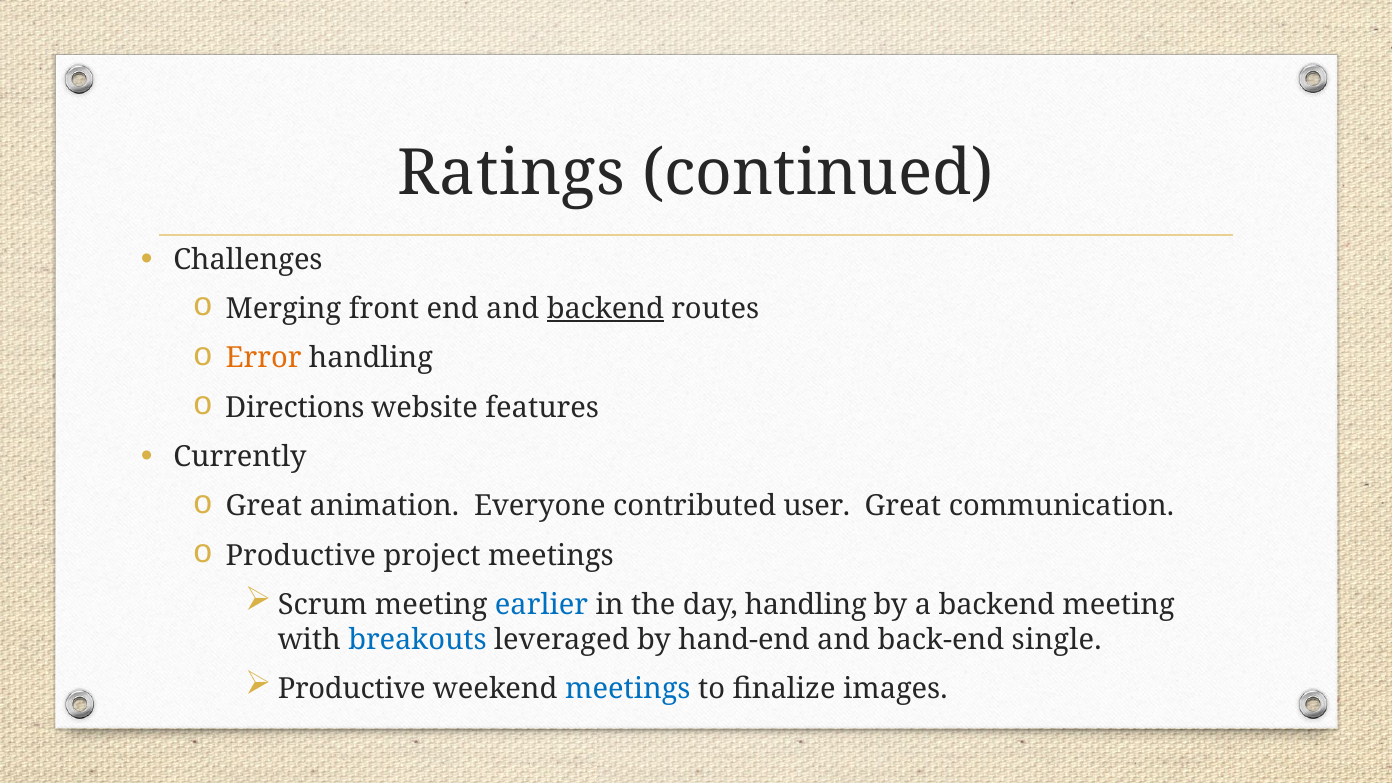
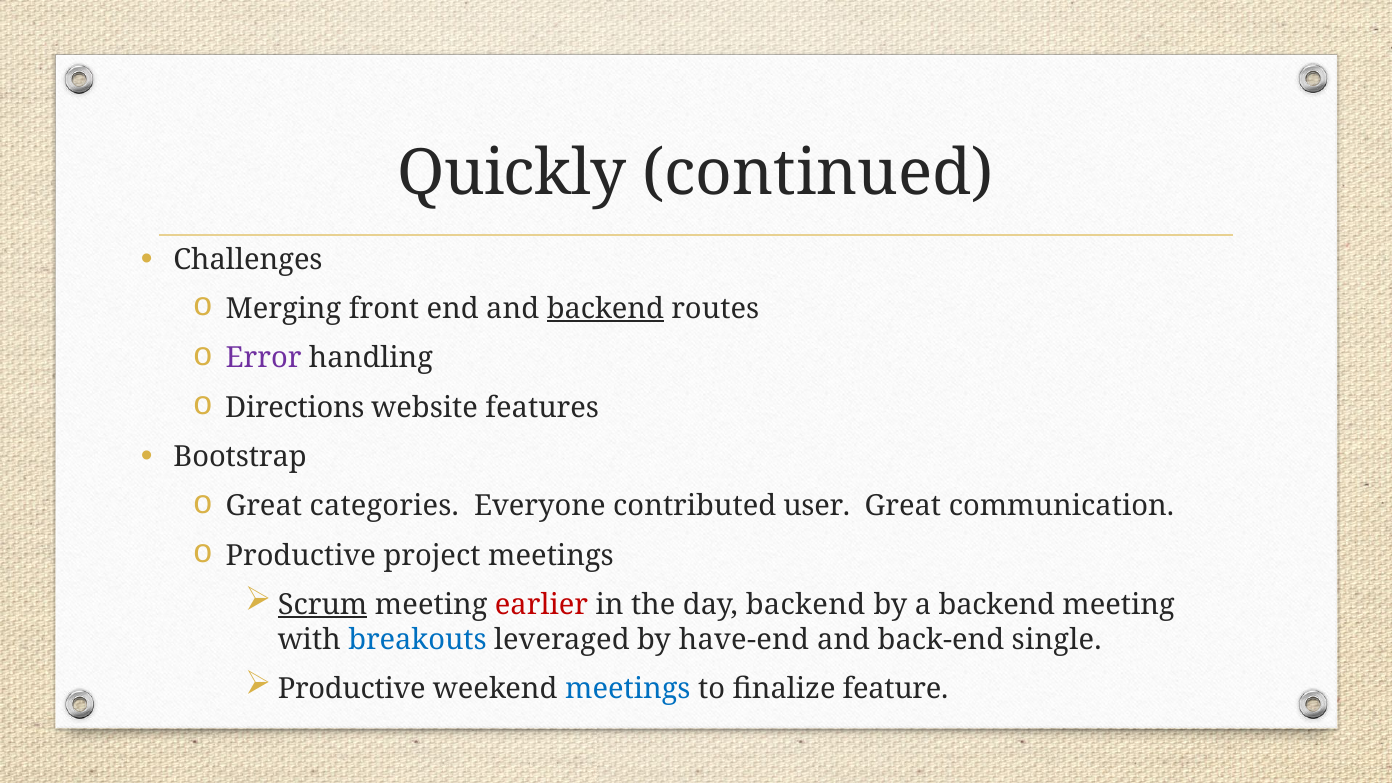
Ratings: Ratings -> Quickly (512, 174)
Error colour: orange -> purple (264, 358)
Currently: Currently -> Bootstrap (240, 457)
animation: animation -> categories (384, 506)
Scrum underline: none -> present (323, 605)
earlier colour: blue -> red (542, 605)
day handling: handling -> backend (805, 605)
hand-end: hand-end -> have-end (744, 640)
images: images -> feature (896, 689)
